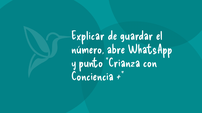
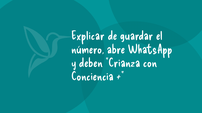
punto: punto -> deben (91, 63)
